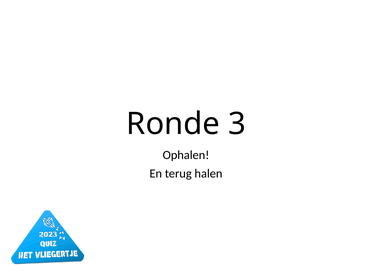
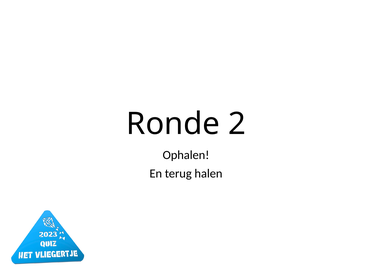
3: 3 -> 2 (237, 124)
